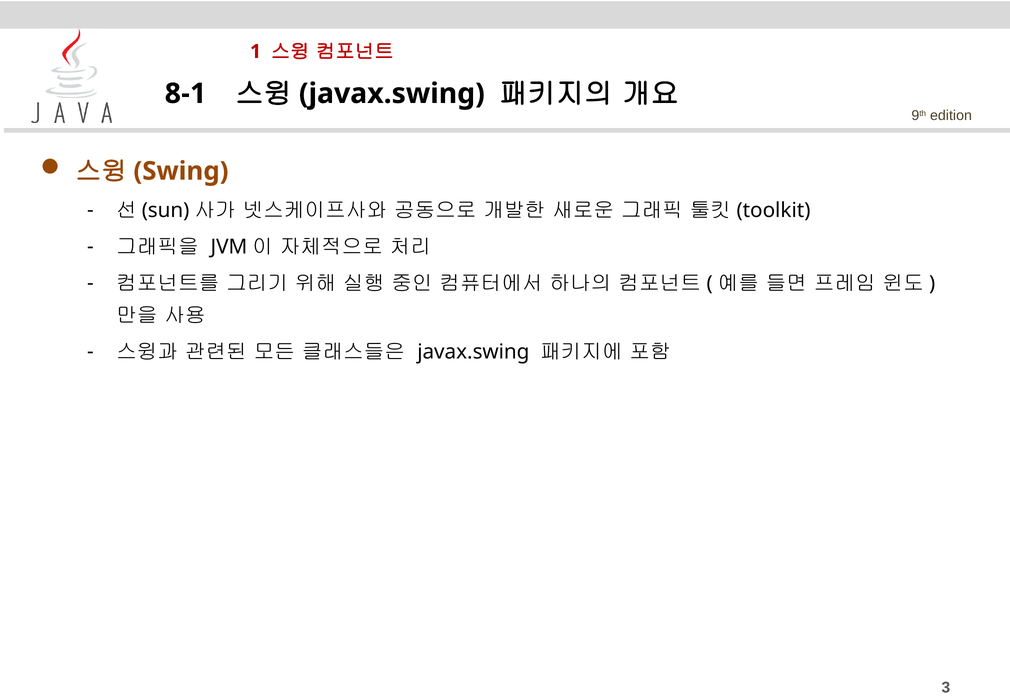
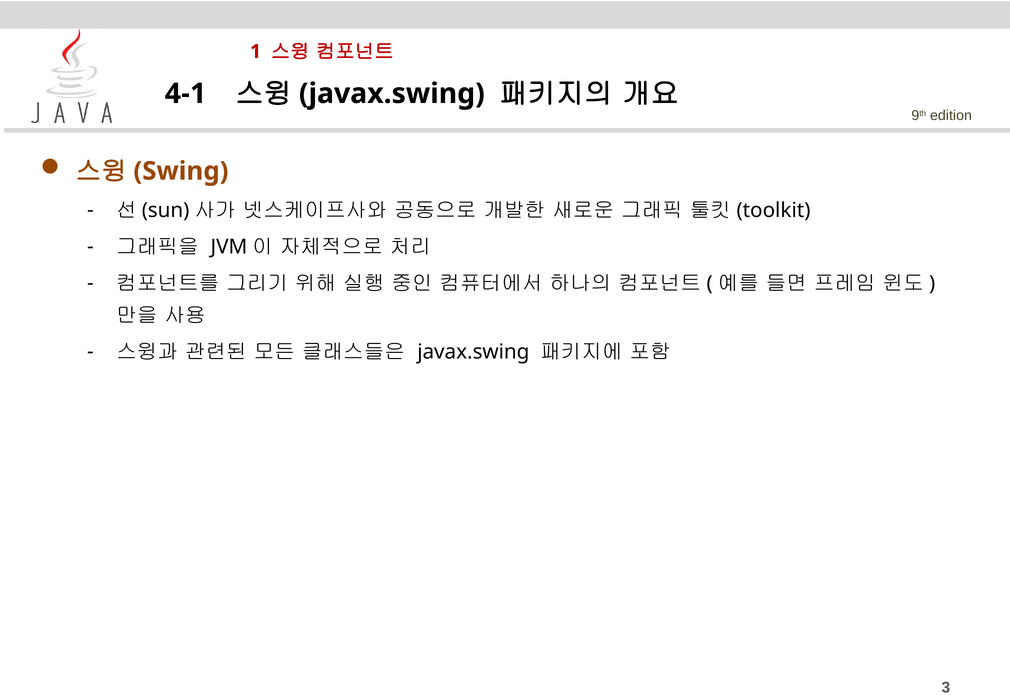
8-1: 8-1 -> 4-1 (186, 94)
